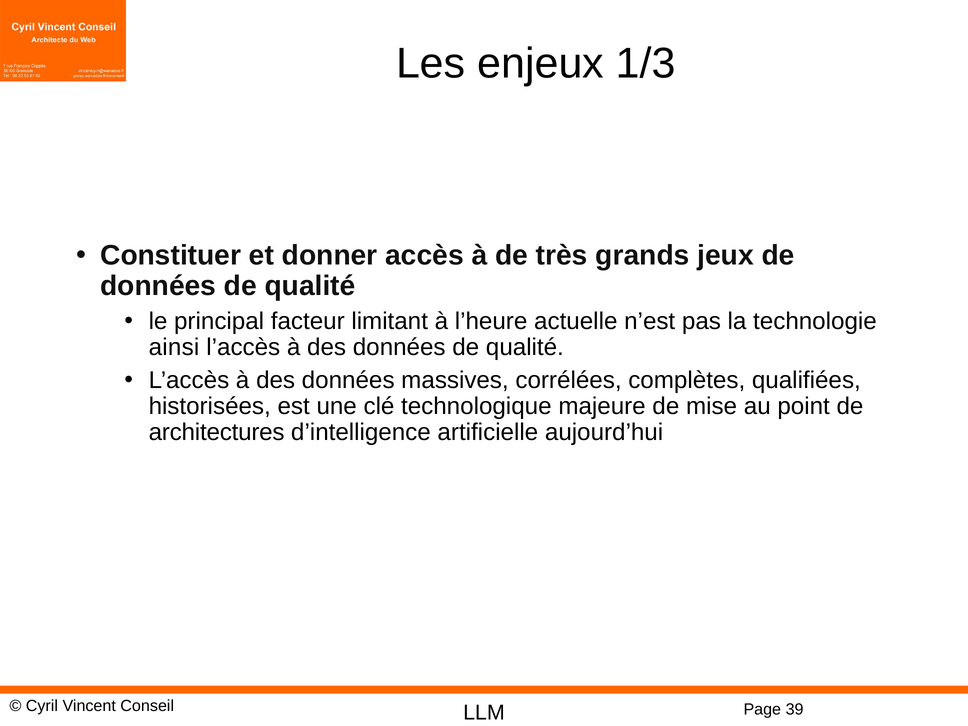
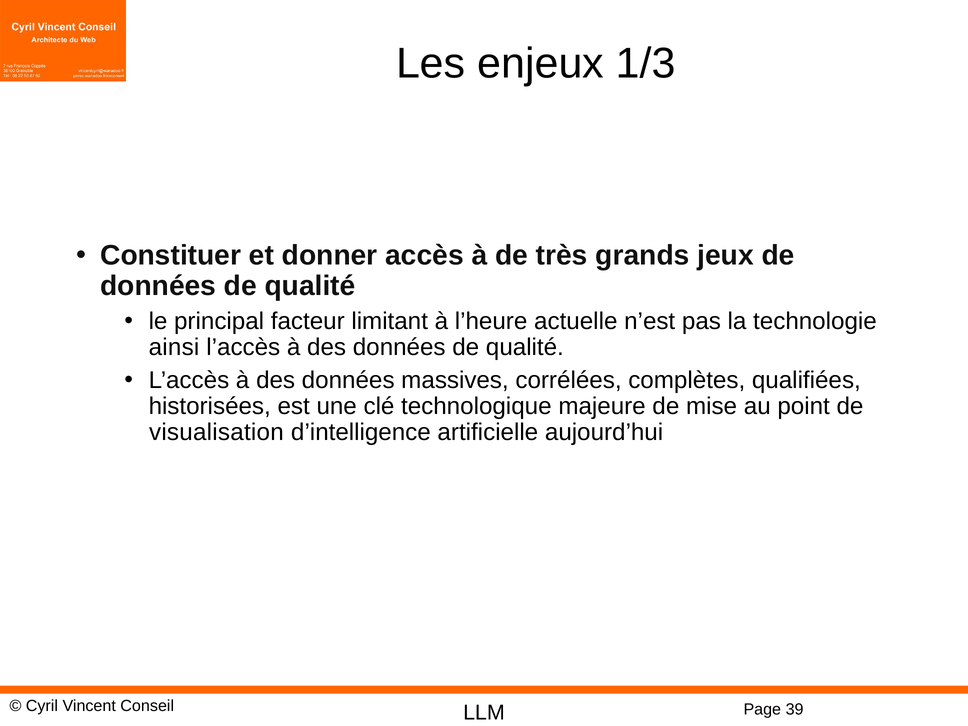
architectures: architectures -> visualisation (216, 432)
